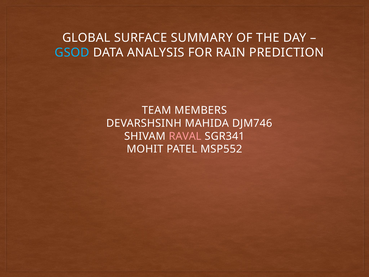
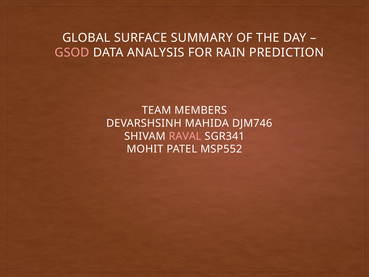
GSOD colour: light blue -> pink (72, 52)
